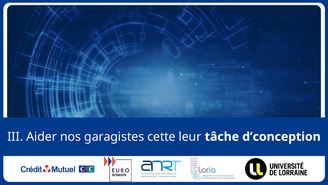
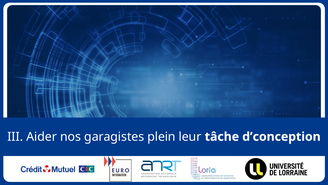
cette: cette -> plein (161, 136)
